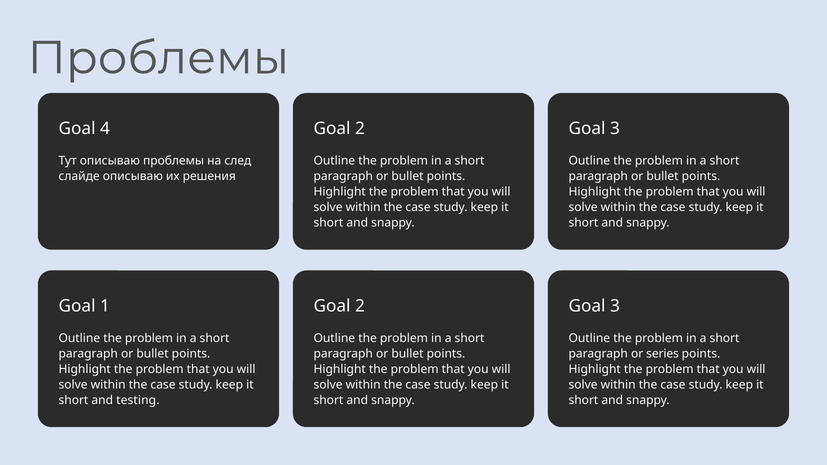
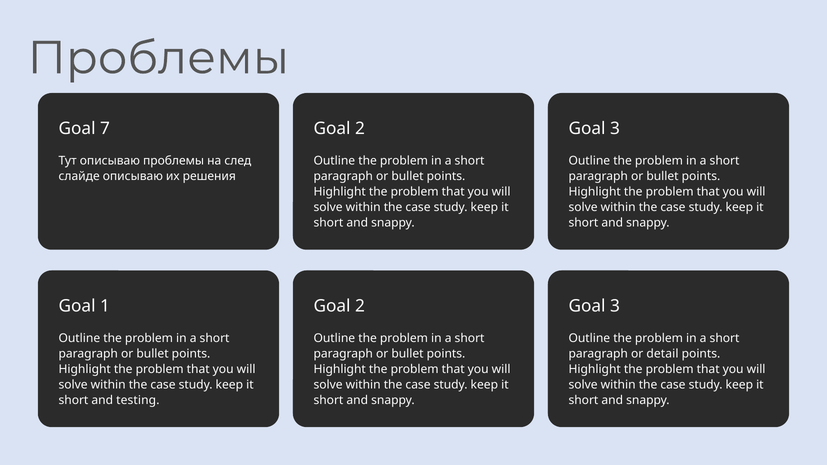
4: 4 -> 7 (105, 129)
series: series -> detail (662, 354)
